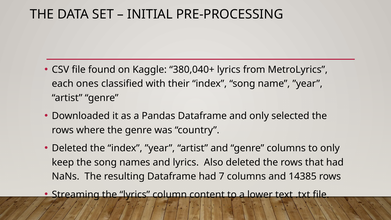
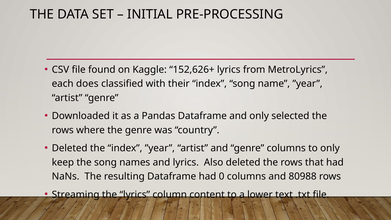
380,040+: 380,040+ -> 152,626+ (192, 70)
ones: ones -> does (87, 84)
7: 7 -> 0 (222, 176)
14385: 14385 -> 80988 (303, 176)
